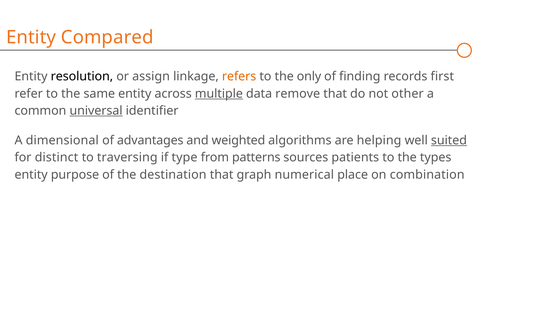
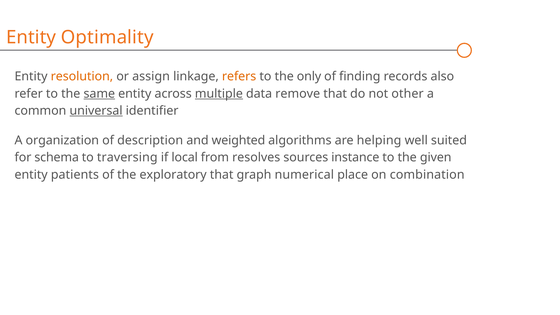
Compared: Compared -> Optimality (107, 37)
resolution colour: black -> orange (82, 76)
first: first -> also (442, 76)
same underline: none -> present (99, 94)
dimensional: dimensional -> organization (62, 140)
advantages: advantages -> description (150, 140)
suited underline: present -> none (449, 140)
distinct: distinct -> schema (57, 157)
type: type -> local (185, 157)
patterns: patterns -> resolves (256, 157)
patients: patients -> instance (355, 157)
types: types -> given (436, 157)
purpose: purpose -> patients (75, 175)
destination: destination -> exploratory (173, 175)
